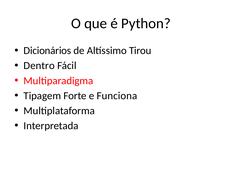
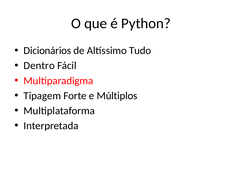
Tirou: Tirou -> Tudo (140, 51)
Funciona: Funciona -> Múltiplos (117, 96)
